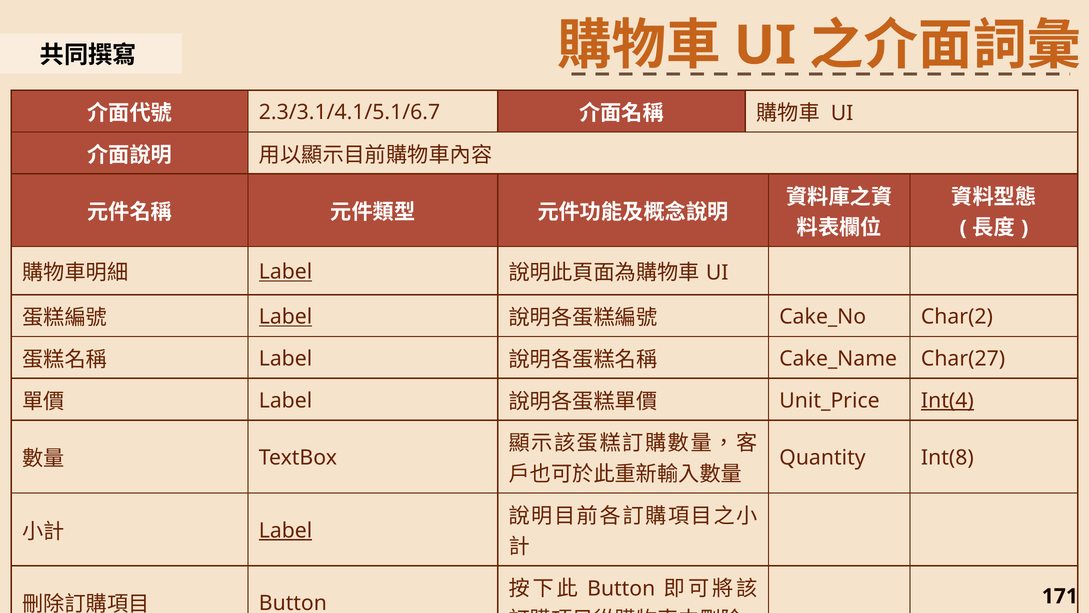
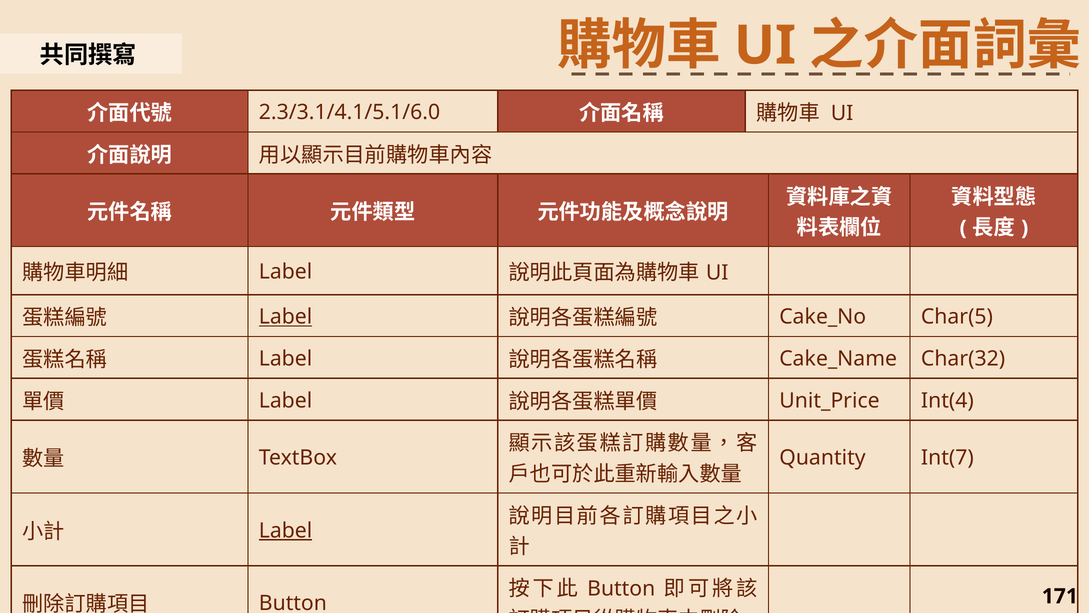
2.3/3.1/4.1/5.1/6.7: 2.3/3.1/4.1/5.1/6.7 -> 2.3/3.1/4.1/5.1/6.0 (349, 112)
Label underline: present -> none (286, 272)
Char(2: Char(2 -> Char(5 (957, 317)
Char(27: Char(27 -> Char(32 (963, 358)
Int(4 underline: present -> none (947, 400)
Int(8: Int(8 -> Int(7 (947, 458)
